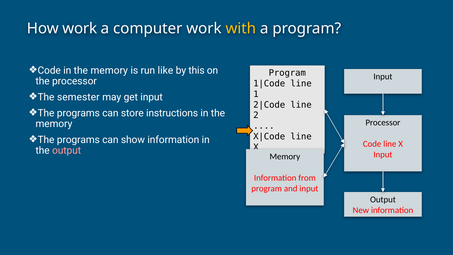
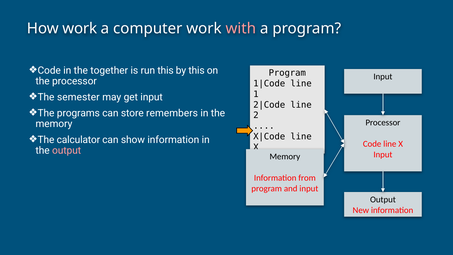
with colour: yellow -> pink (241, 29)
memory: memory -> together (109, 70)
run like: like -> this (166, 70)
instructions: instructions -> remembers (172, 113)
programs: programs -> calculator (78, 140)
